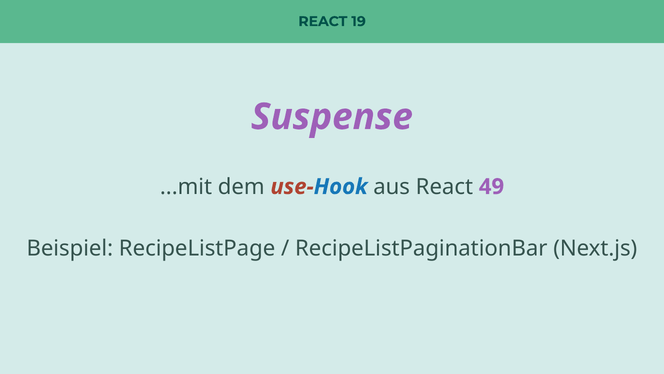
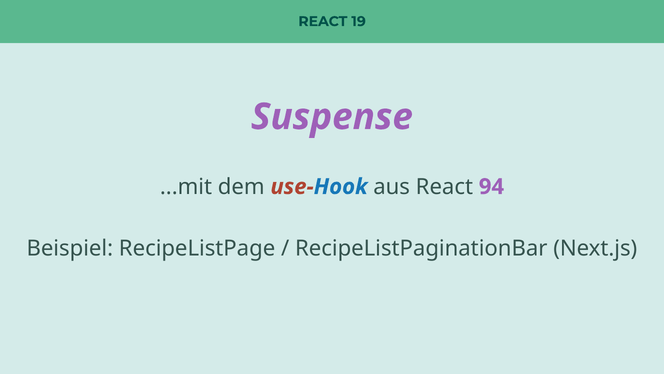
49: 49 -> 94 (491, 186)
